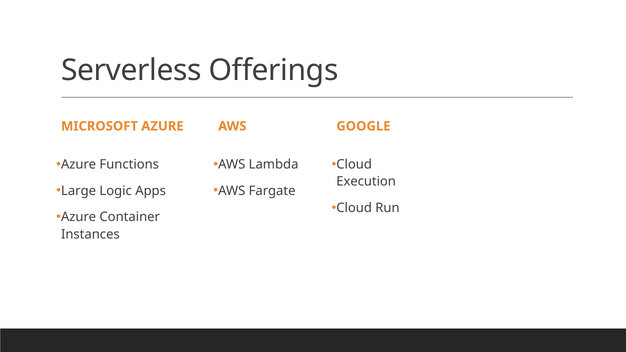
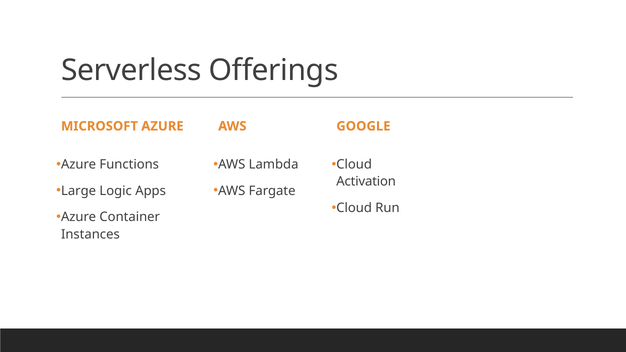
Execution: Execution -> Activation (366, 182)
